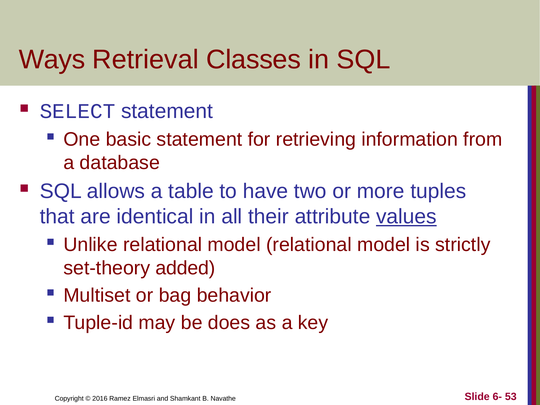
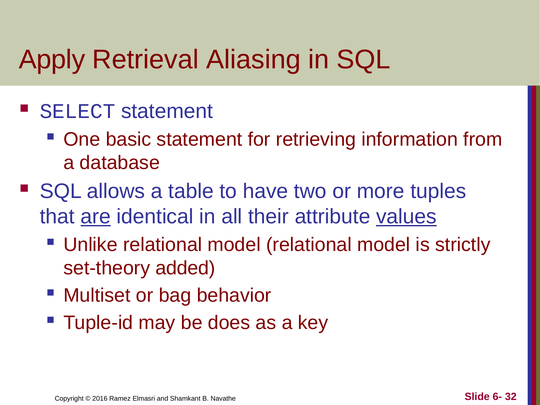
Ways: Ways -> Apply (52, 59)
Classes: Classes -> Aliasing (253, 59)
are underline: none -> present (96, 217)
53: 53 -> 32 (511, 397)
